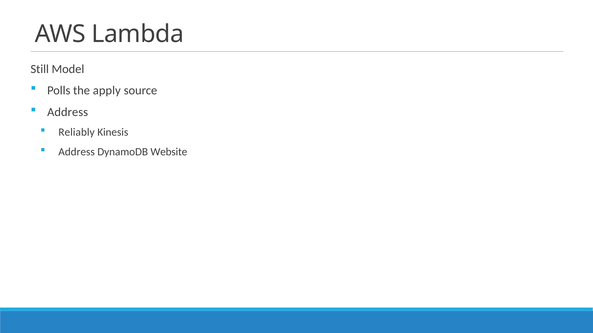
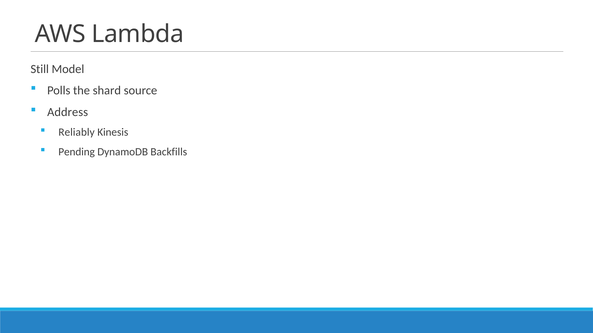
apply: apply -> shard (107, 91)
Address: Address -> Pending (77, 152)
Website: Website -> Backfills (169, 152)
